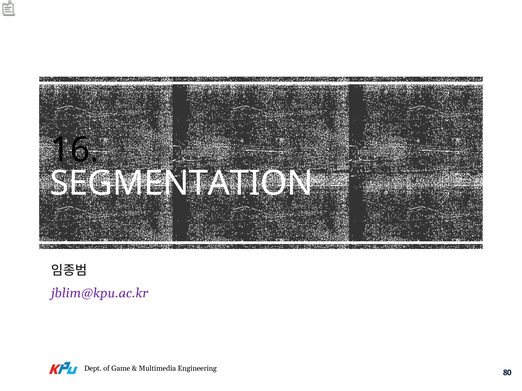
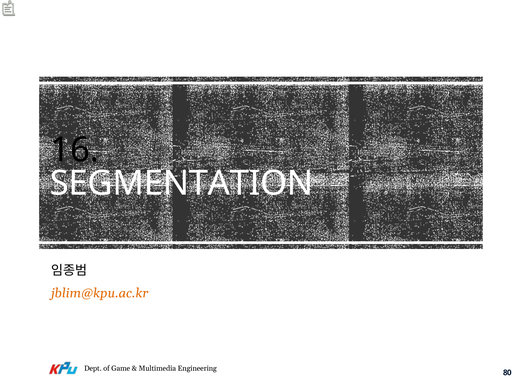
jblim@kpu.ac.kr colour: purple -> orange (100, 294)
